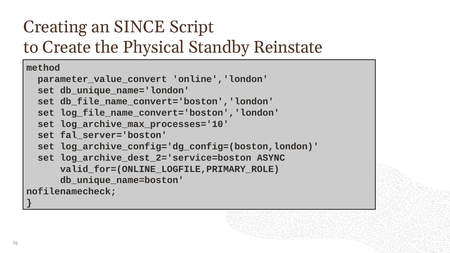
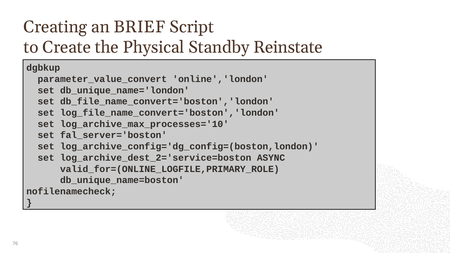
SINCE: SINCE -> BRIEF (140, 27)
method: method -> dgbkup (43, 68)
